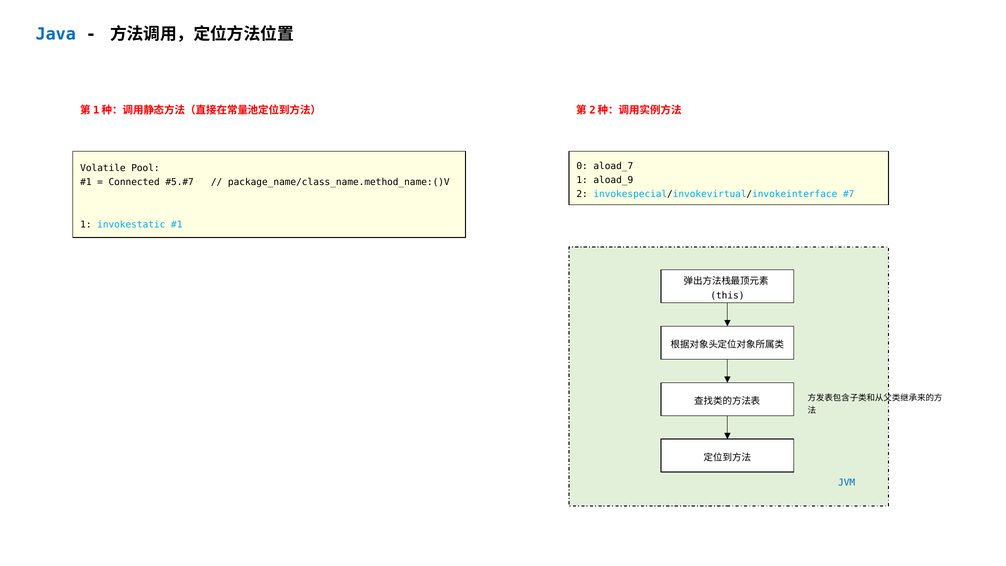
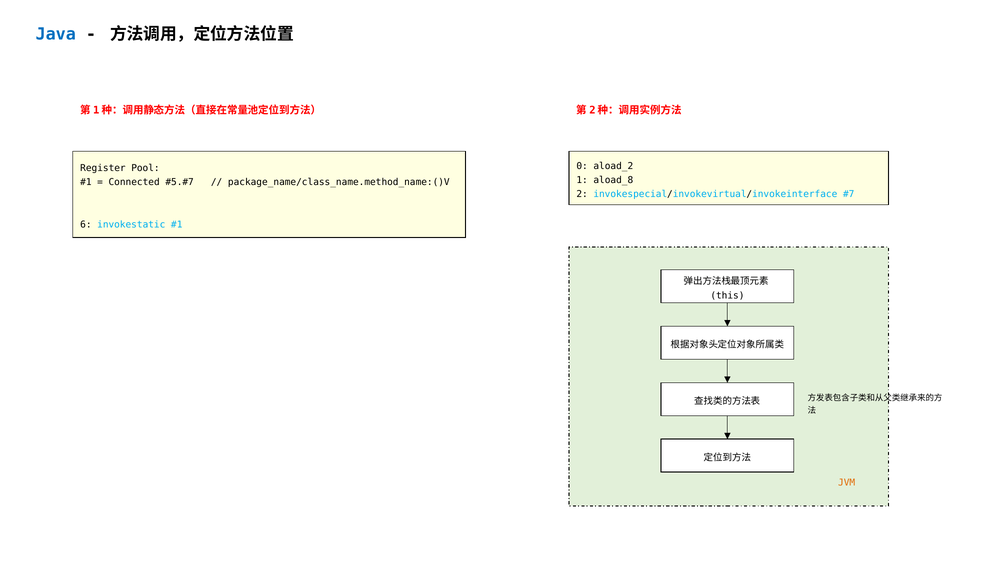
aload_7: aload_7 -> aload_2 (613, 166)
Volatile: Volatile -> Register (103, 168)
aload_9: aload_9 -> aload_8 (613, 180)
1: 1 -> 6 (86, 225)
JVM colour: blue -> orange (847, 482)
